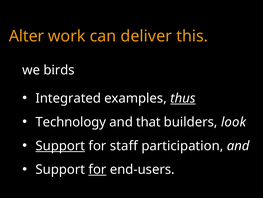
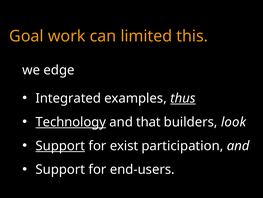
Alter: Alter -> Goal (26, 36)
deliver: deliver -> limited (146, 36)
birds: birds -> edge (59, 70)
Technology underline: none -> present (71, 122)
staff: staff -> exist (124, 145)
for underline: present -> none (97, 169)
